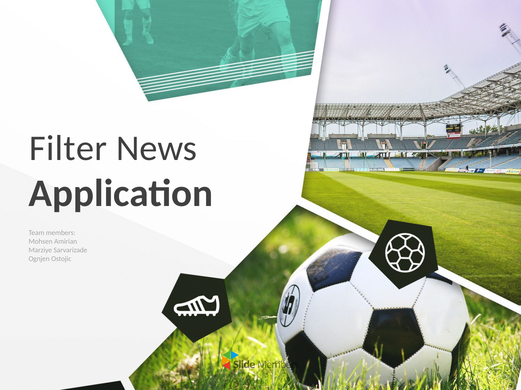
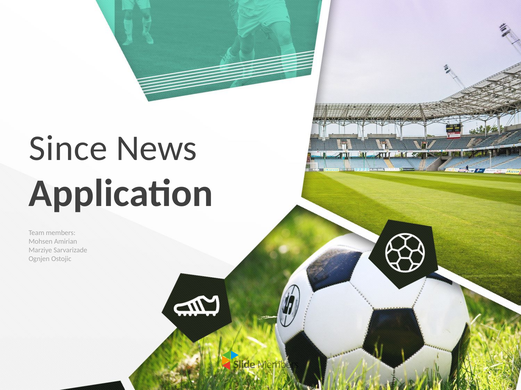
Filter: Filter -> Since (68, 148)
